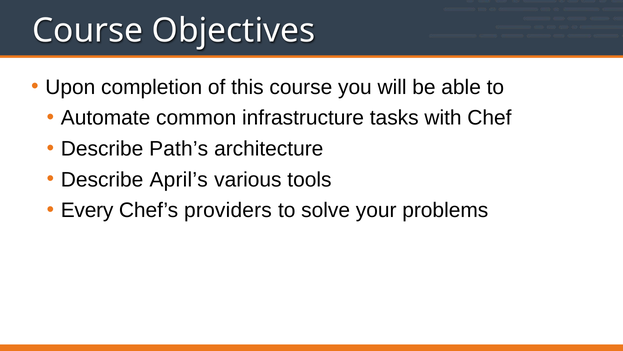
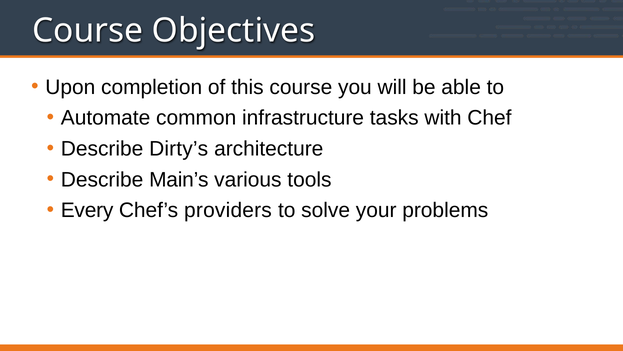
Path’s: Path’s -> Dirty’s (179, 149)
April’s: April’s -> Main’s (179, 179)
